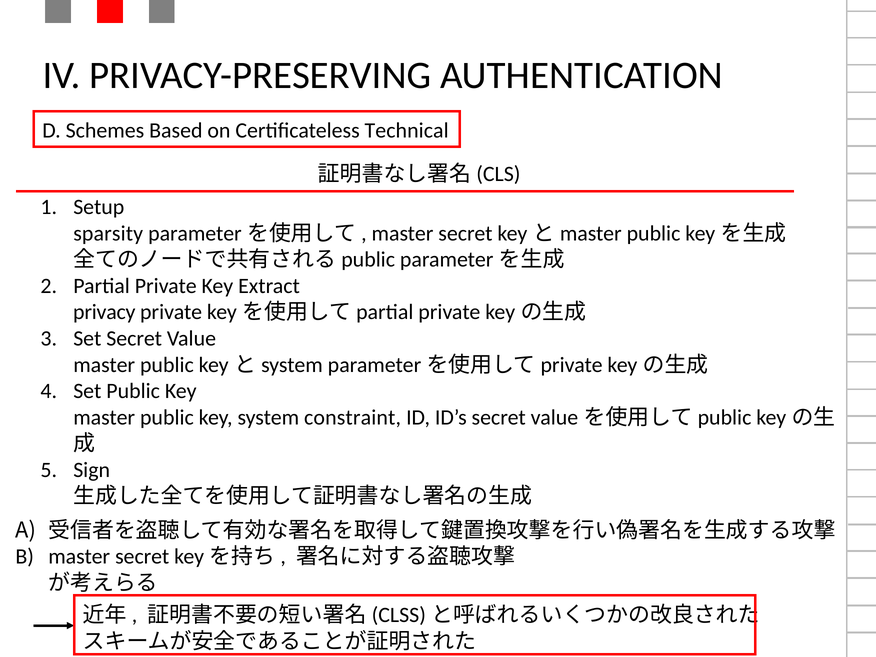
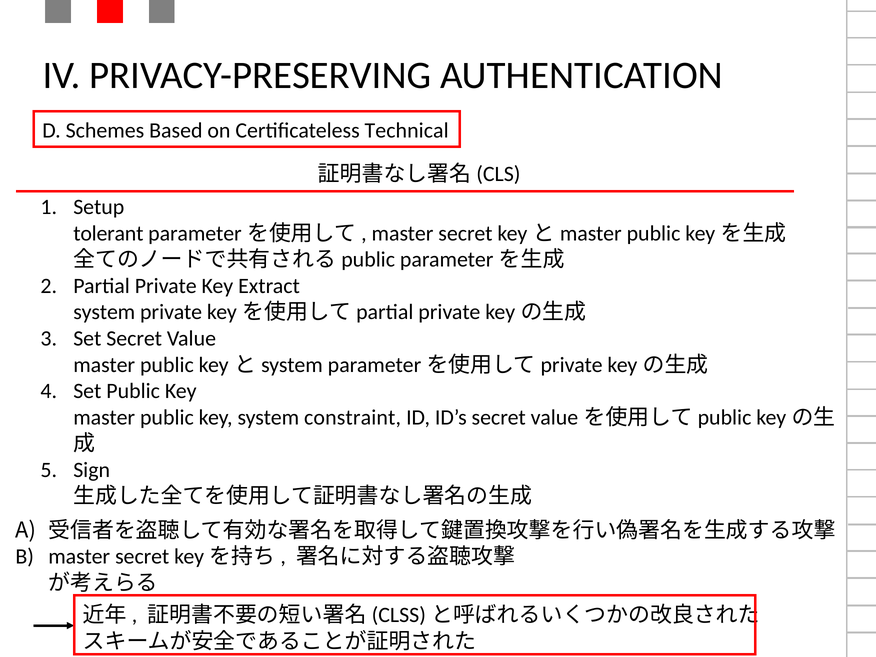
sparsity: sparsity -> tolerant (108, 233)
privacy: privacy -> system (104, 312)
